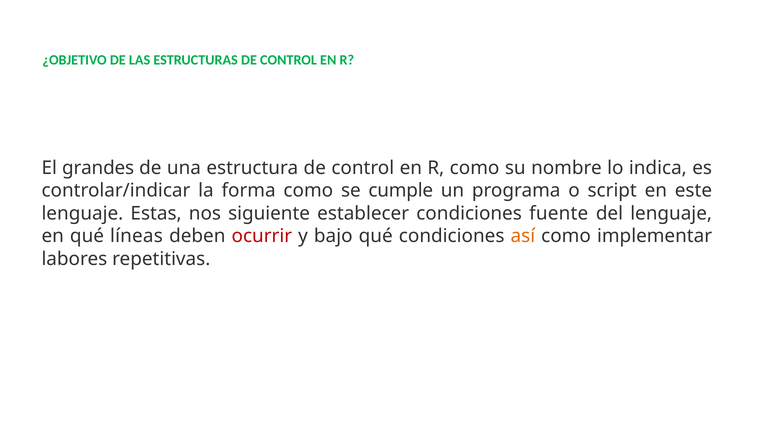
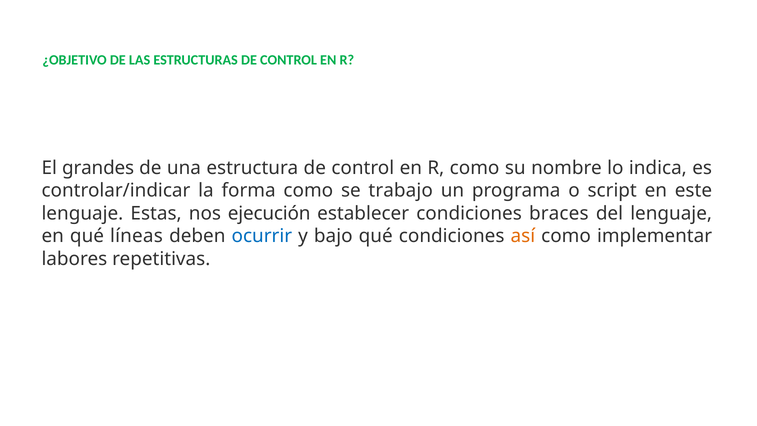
cumple: cumple -> trabajo (401, 191)
siguiente: siguiente -> ejecución (269, 213)
fuente: fuente -> braces (559, 213)
ocurrir colour: red -> blue (262, 236)
